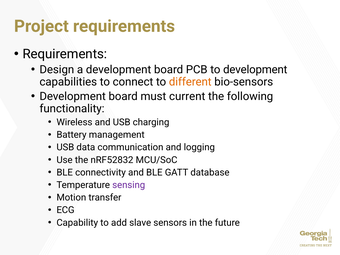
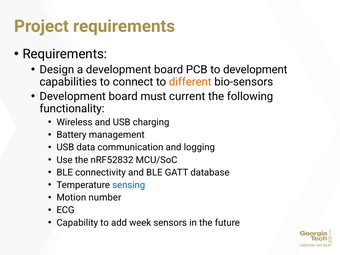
sensing colour: purple -> blue (129, 185)
transfer: transfer -> number (105, 198)
slave: slave -> week (140, 223)
